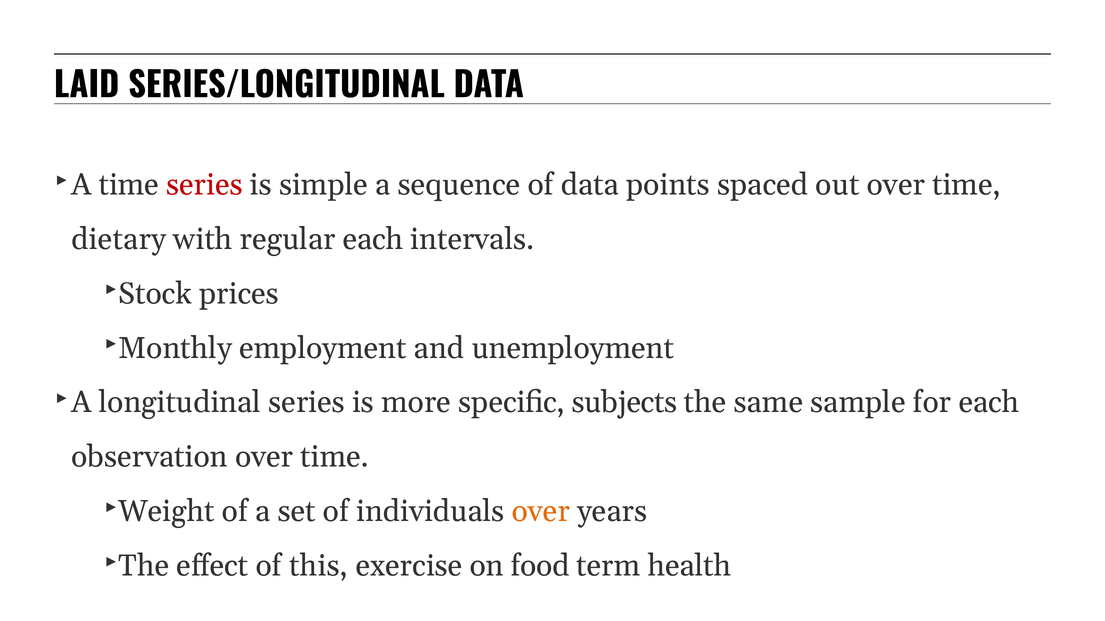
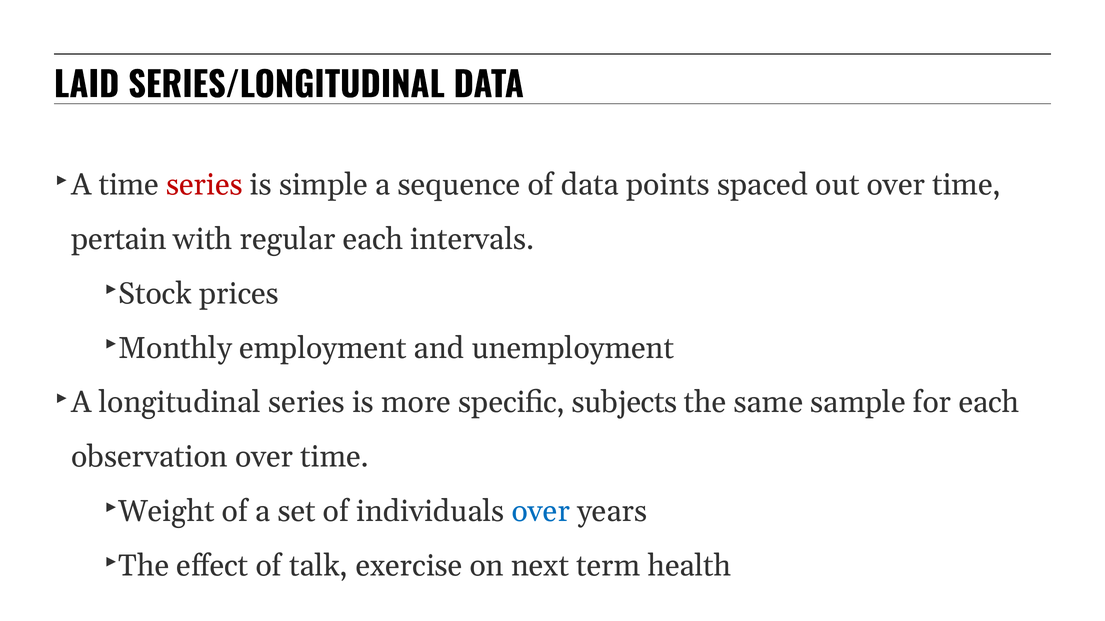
dietary: dietary -> pertain (119, 239)
over colour: orange -> blue (541, 511)
this: this -> talk (319, 565)
food: food -> next (540, 565)
